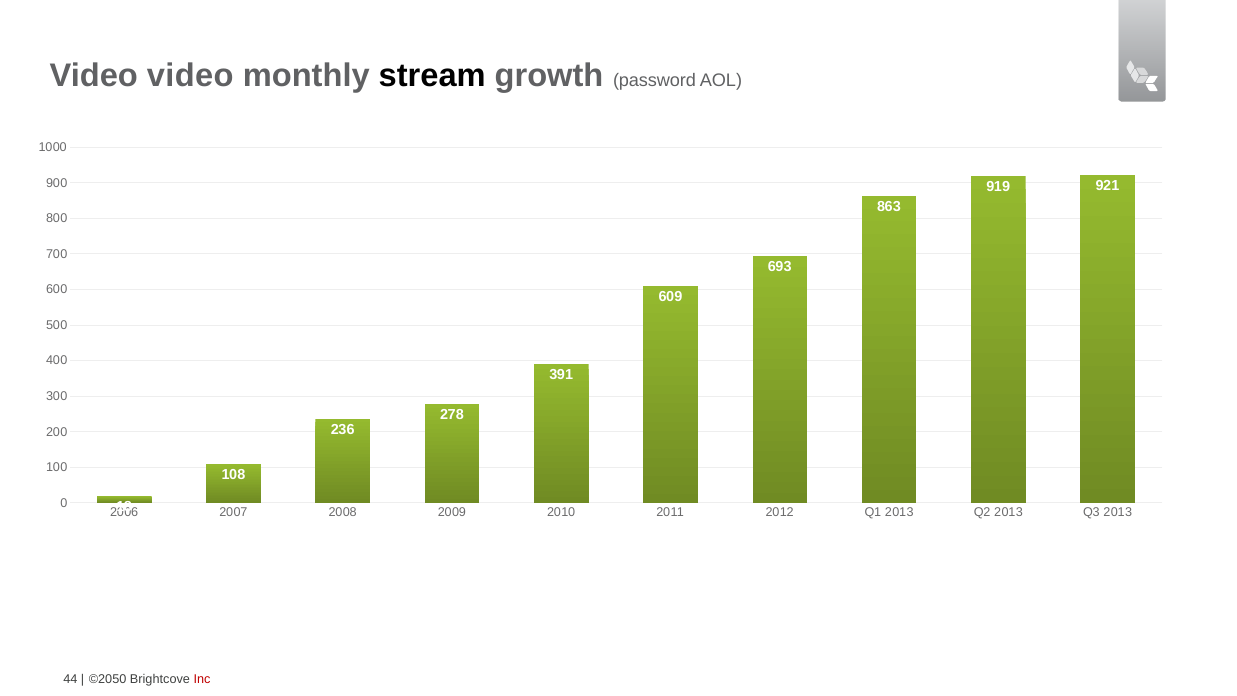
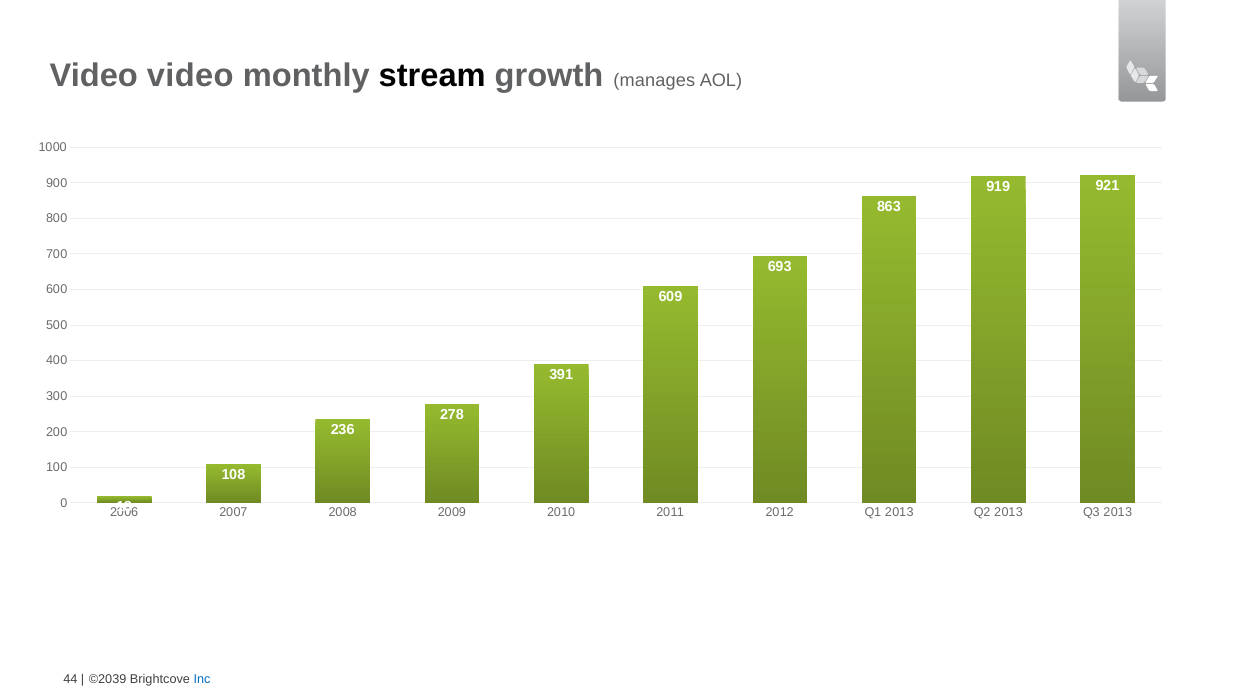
password: password -> manages (654, 80)
©2050: ©2050 -> ©2039 (108, 679)
Inc colour: red -> blue (202, 679)
